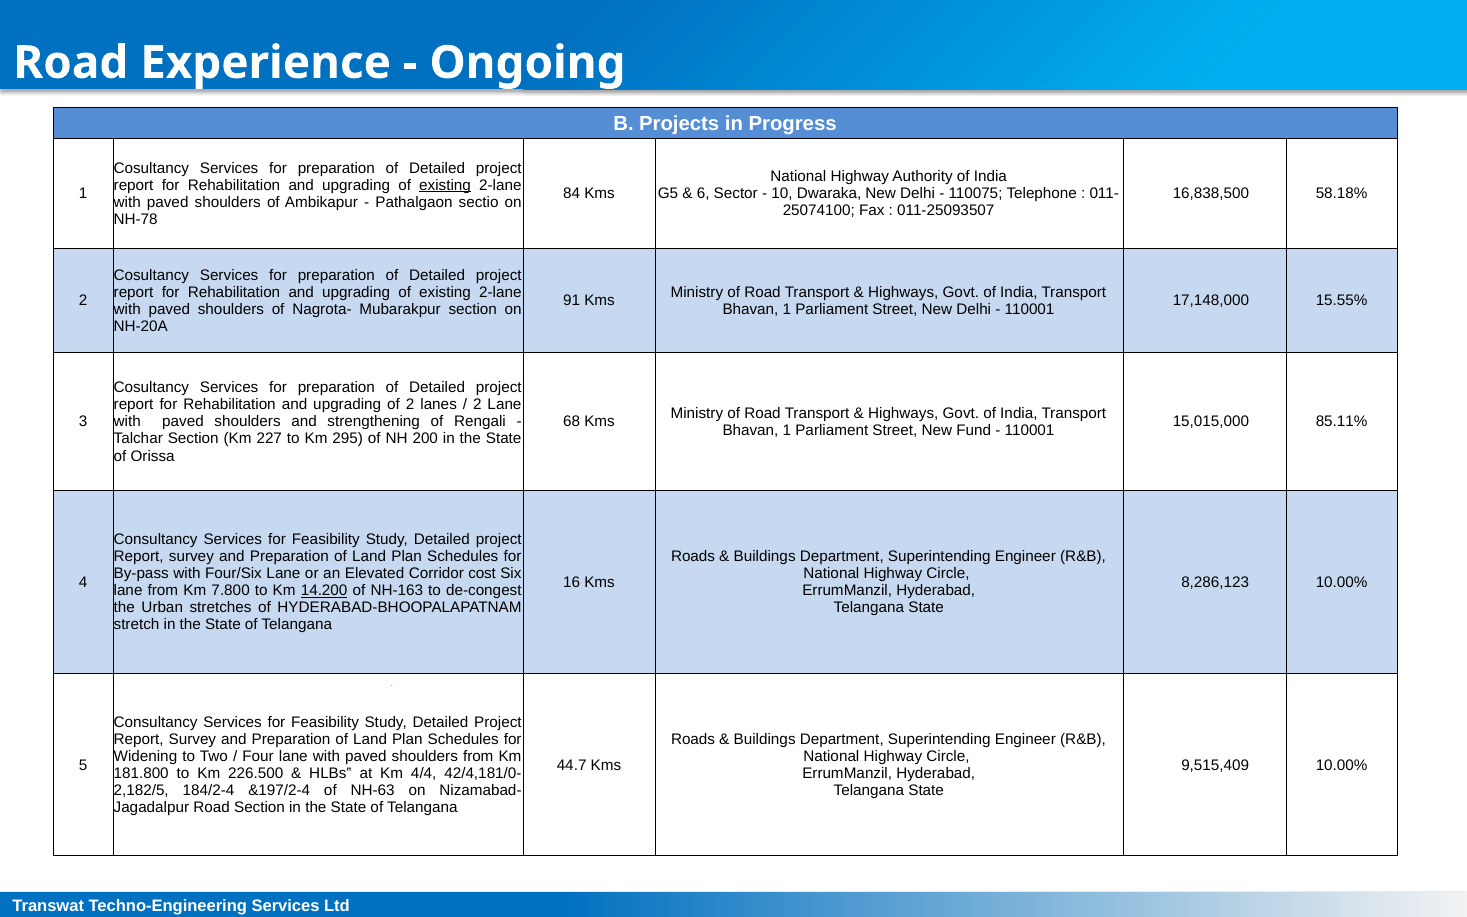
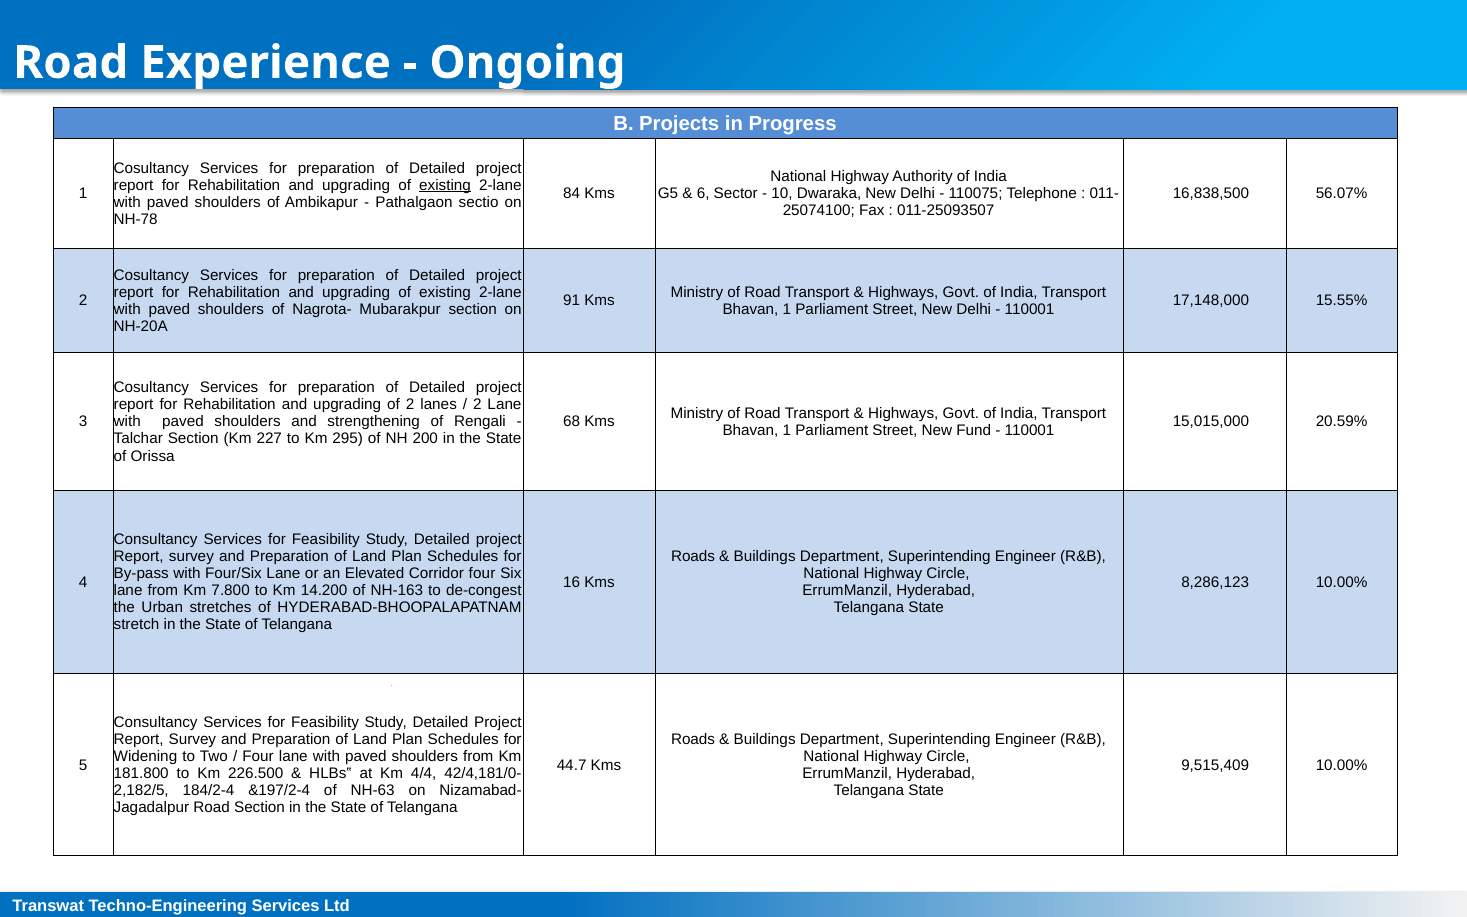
58.18%: 58.18% -> 56.07% (1342, 194)
85.11%: 85.11% -> 20.59% (1342, 422)
Corridor cost: cost -> four (482, 573)
14.200 underline: present -> none (324, 591)
